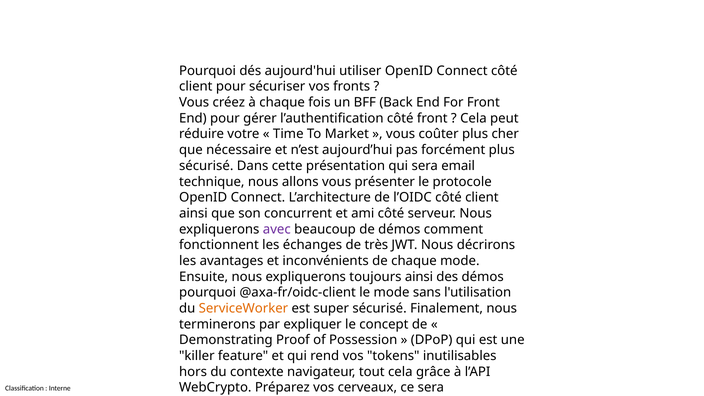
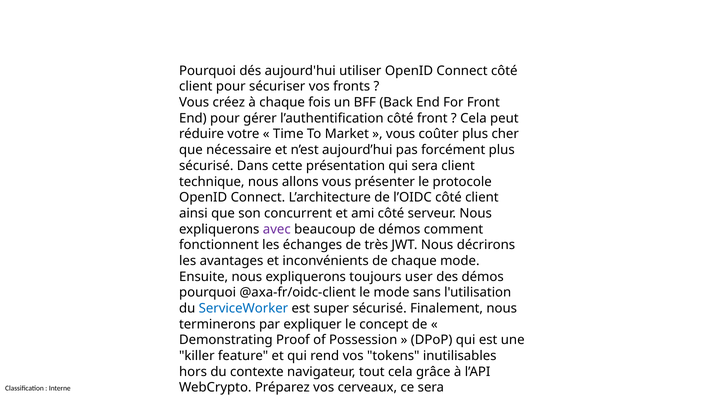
sera email: email -> client (458, 166)
toujours ainsi: ainsi -> user (419, 277)
ServiceWorker colour: orange -> blue (243, 308)
